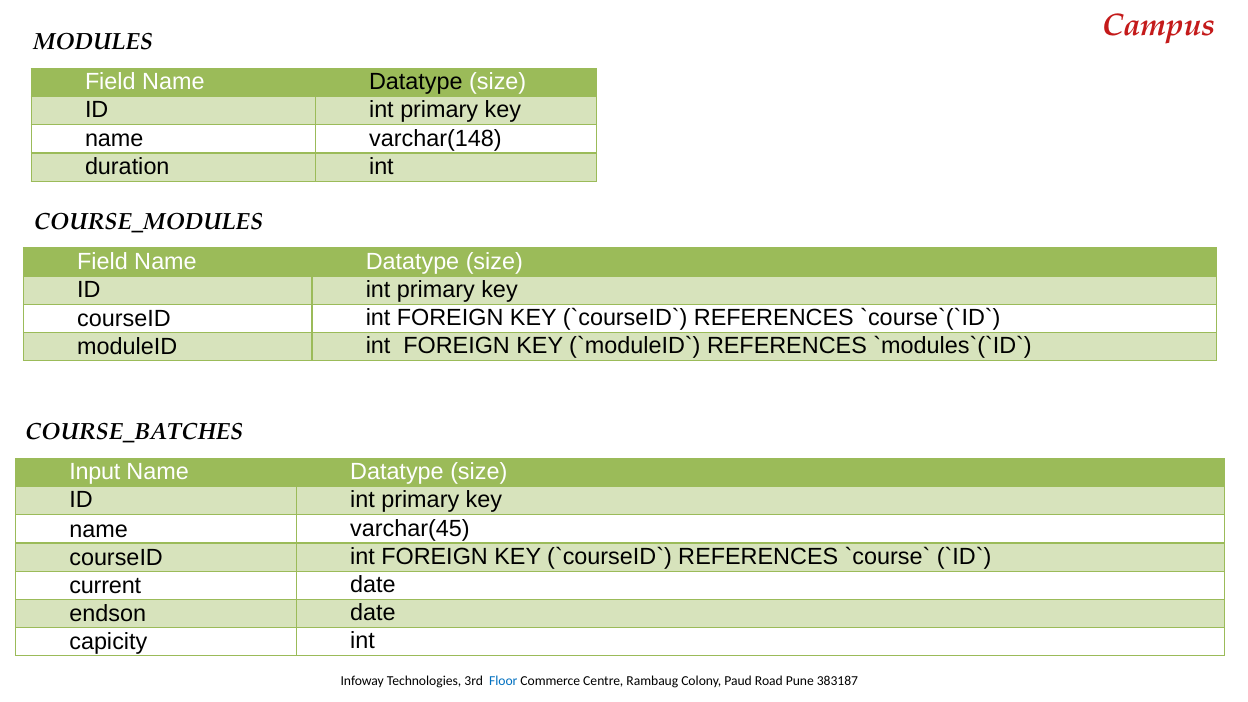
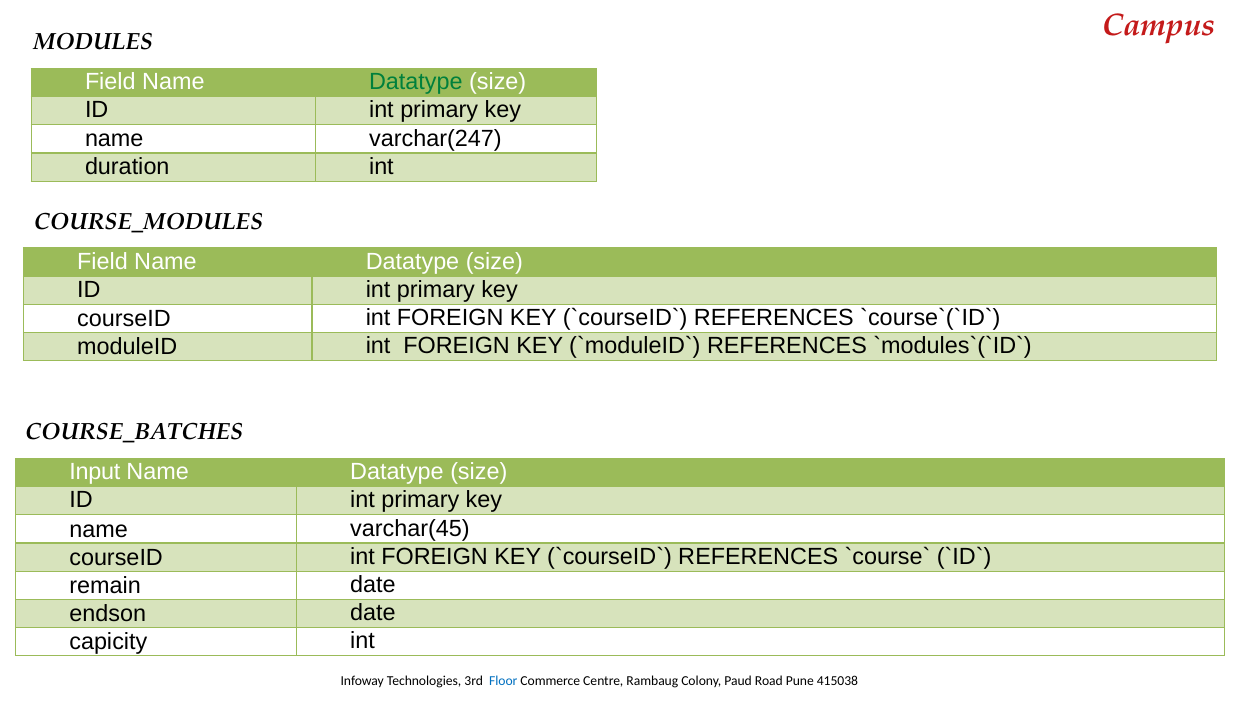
Datatype colour: black -> green (416, 82)
varchar(148: varchar(148 -> varchar(247 (435, 138)
current: current -> remain (105, 586)
383187: 383187 -> 415038 (837, 682)
